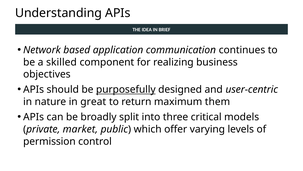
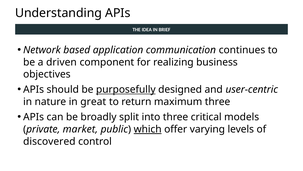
skilled: skilled -> driven (61, 62)
maximum them: them -> three (218, 101)
which underline: none -> present (148, 129)
permission: permission -> discovered (49, 141)
